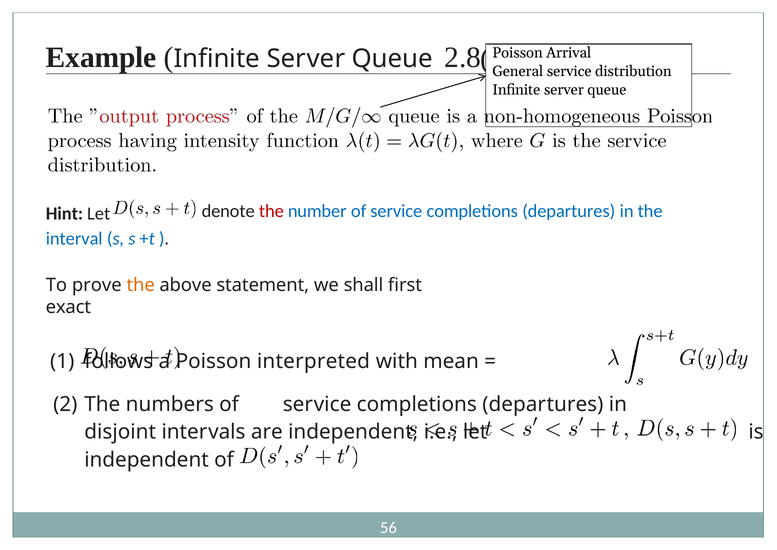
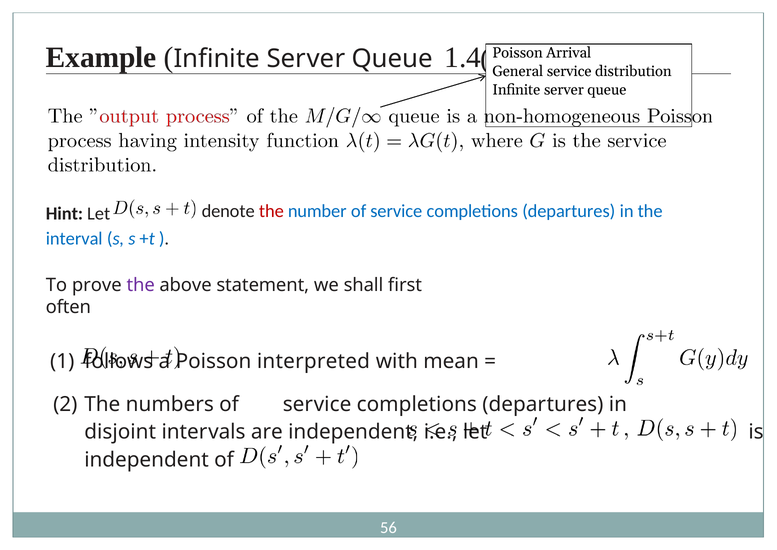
2.8: 2.8 -> 1.4 (463, 57)
the colour: orange -> purple (141, 285)
exact: exact -> often (68, 307)
